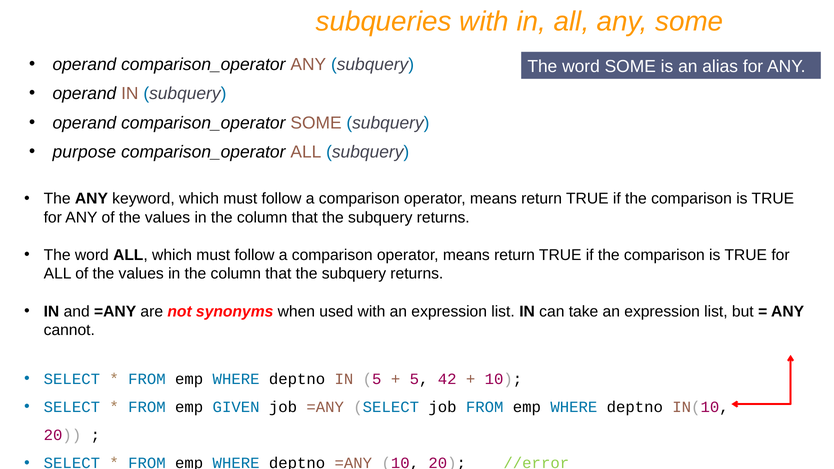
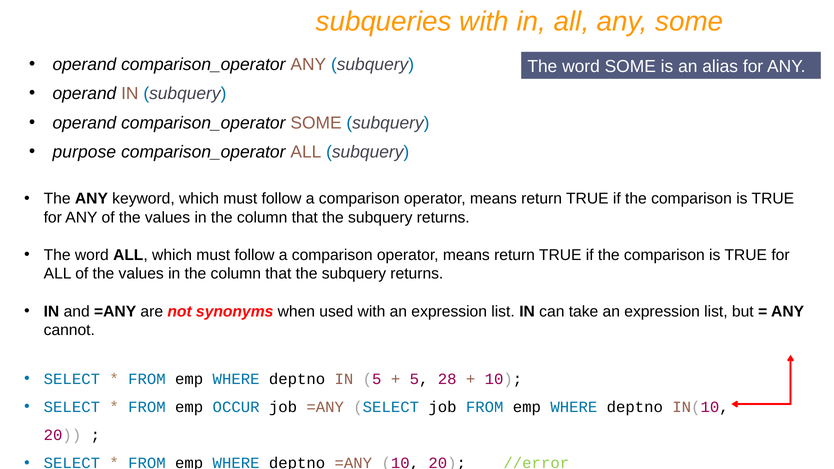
42: 42 -> 28 (447, 379)
GIVEN: GIVEN -> OCCUR (236, 407)
